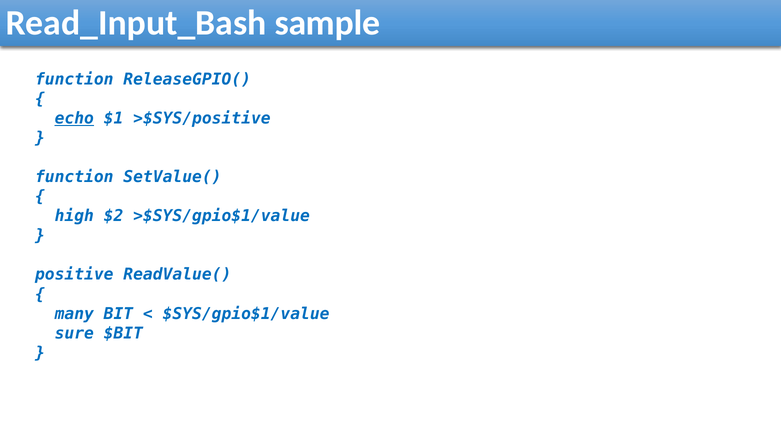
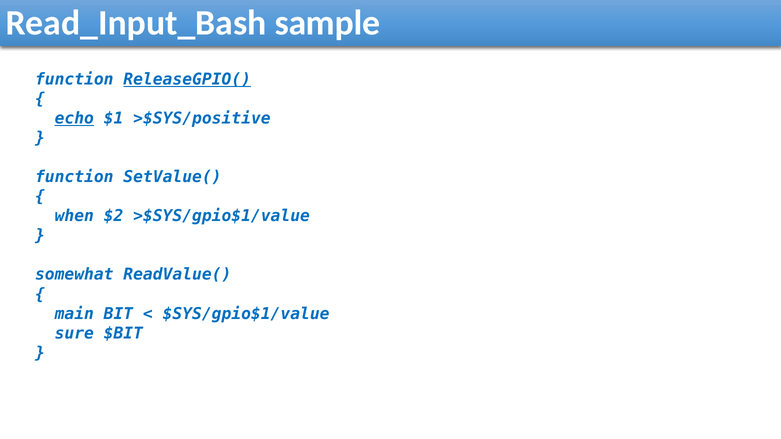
ReleaseGPIO( underline: none -> present (187, 79)
high: high -> when (74, 216)
positive: positive -> somewhat (74, 275)
many: many -> main (74, 314)
